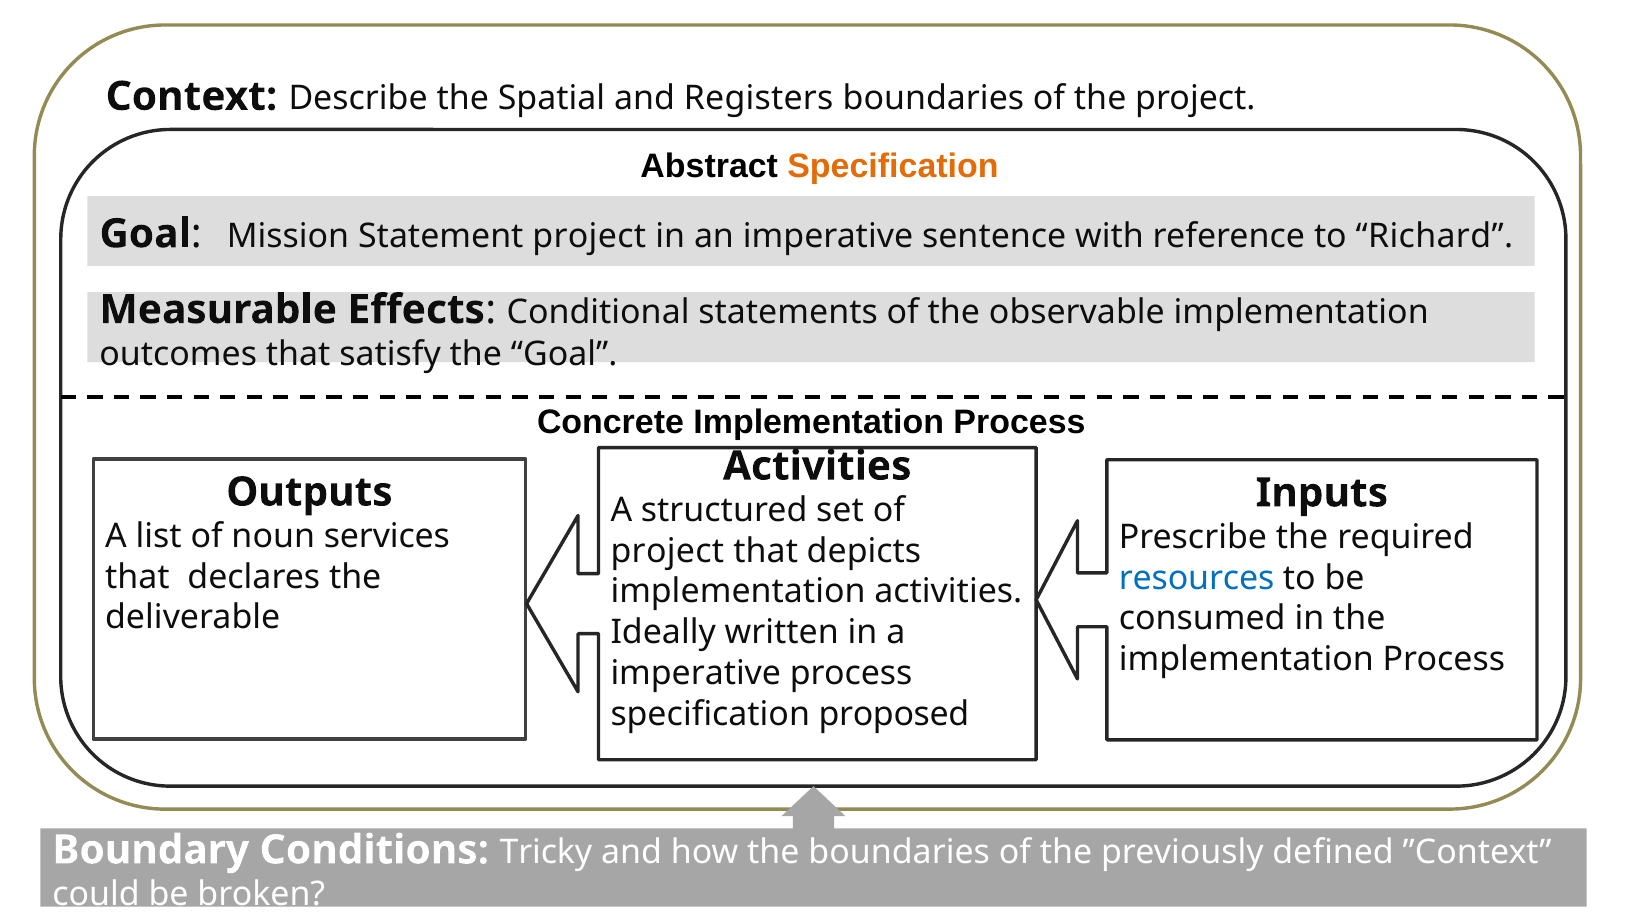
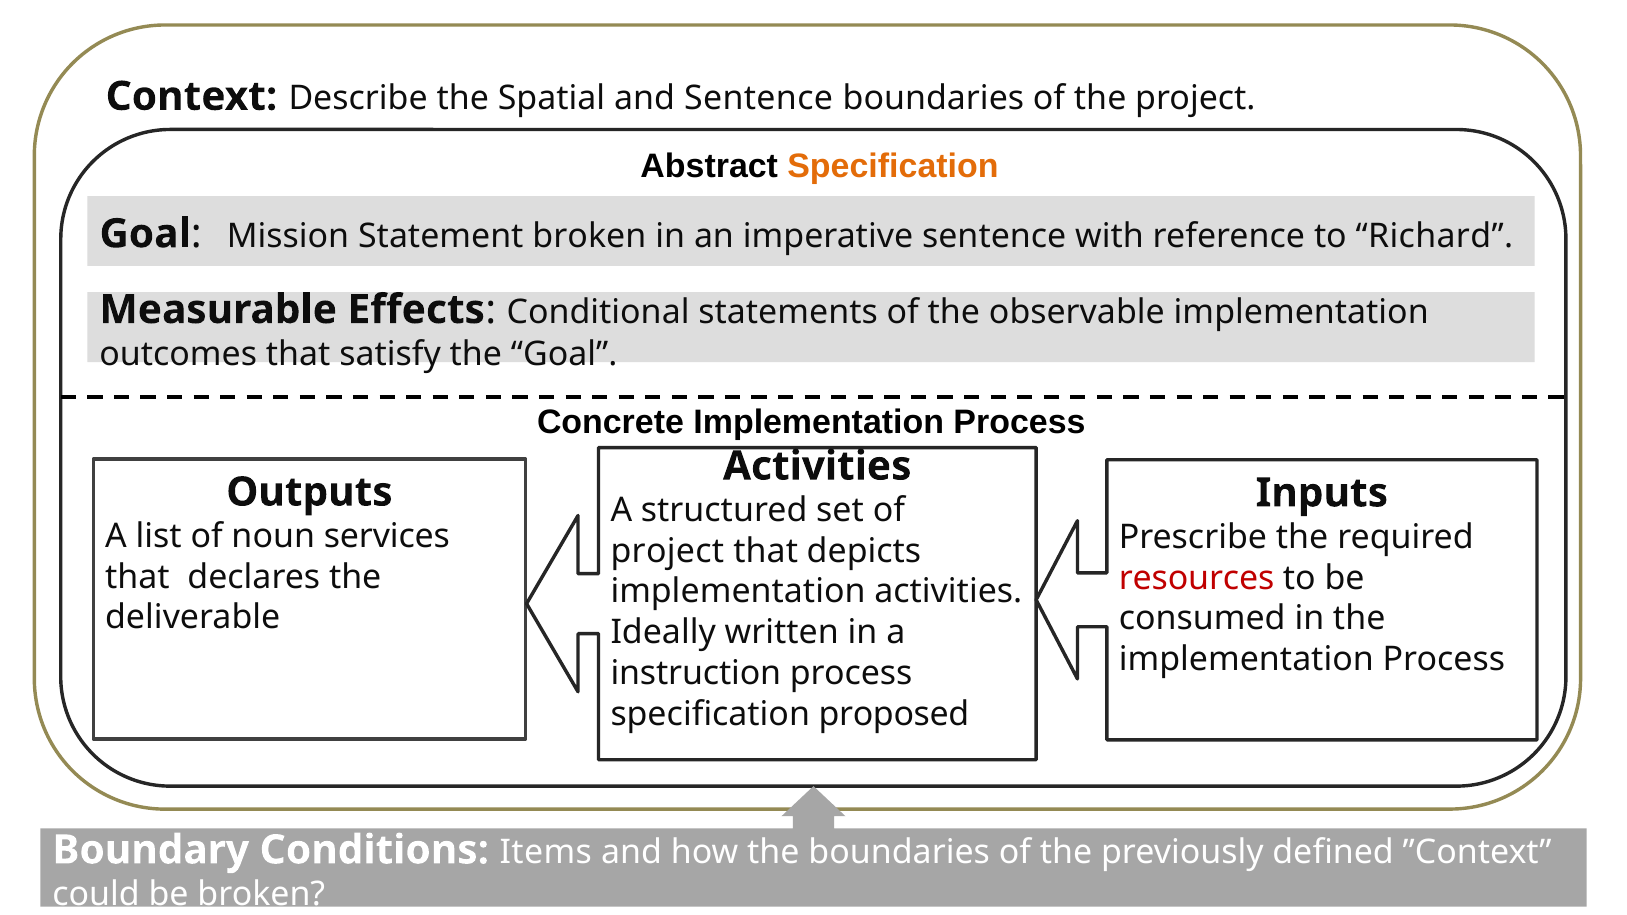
and Registers: Registers -> Sentence (759, 99)
Statement project: project -> broken (589, 236)
resources colour: blue -> red (1197, 578)
imperative: imperative -> instruction (696, 673)
Conditions Tricky: Tricky -> Items (546, 852)
